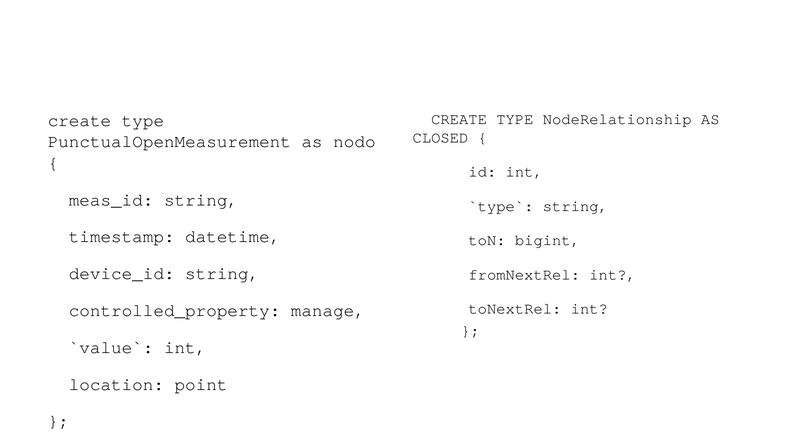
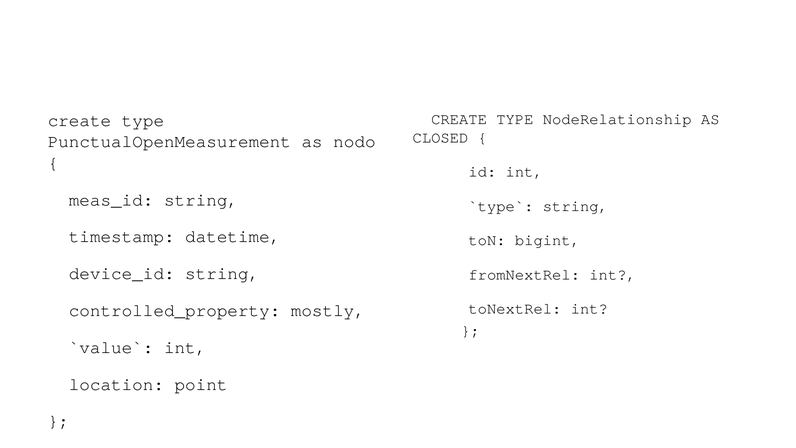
manage: manage -> mostly (328, 310)
